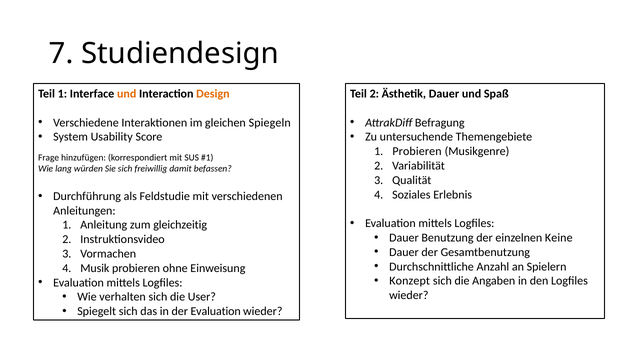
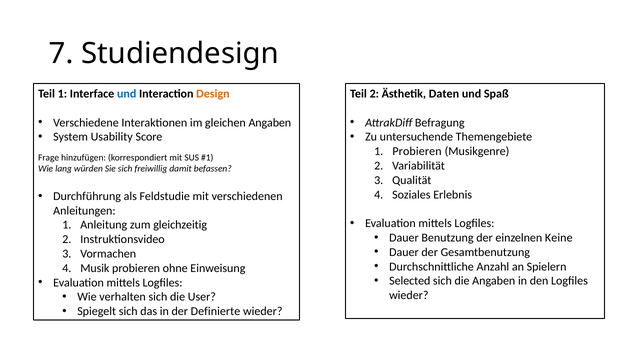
und colour: orange -> blue (127, 94)
Ästhetik Dauer: Dauer -> Daten (444, 94)
gleichen Spiegeln: Spiegeln -> Angaben (270, 123)
Konzept: Konzept -> Selected (410, 281)
der Evaluation: Evaluation -> Definierte (216, 312)
